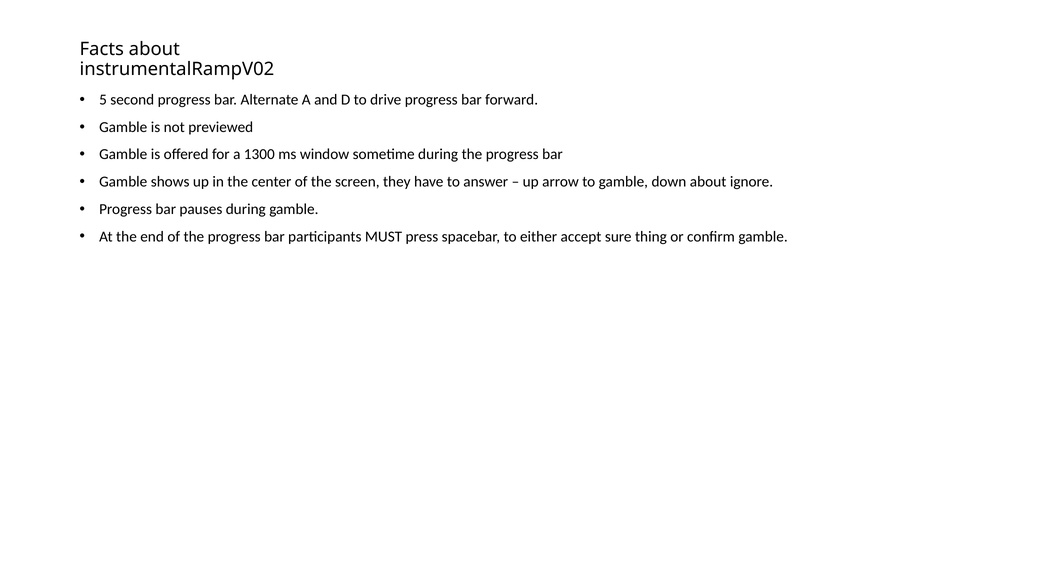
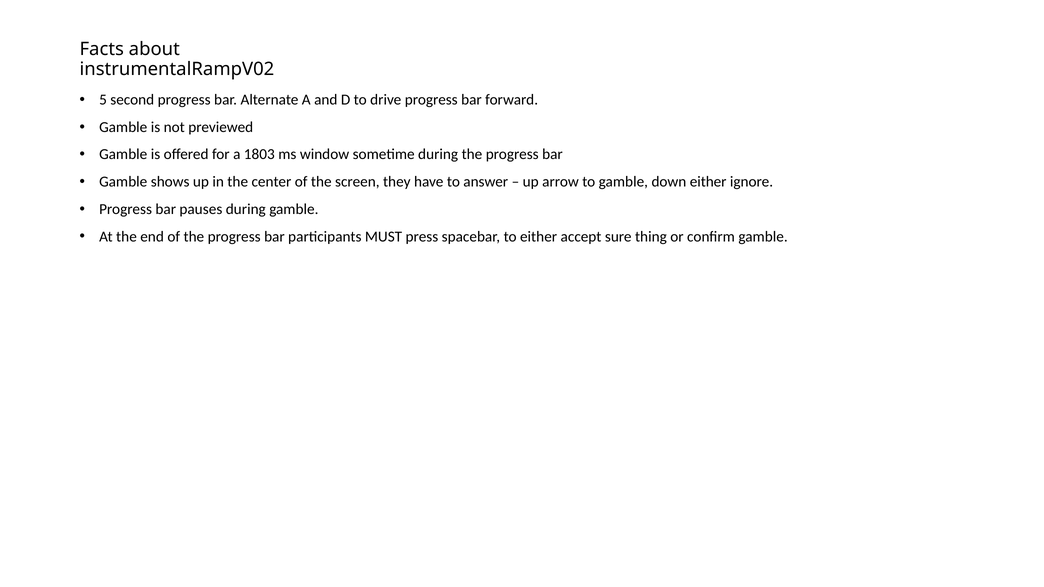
1300: 1300 -> 1803 (259, 154)
down about: about -> either (708, 182)
